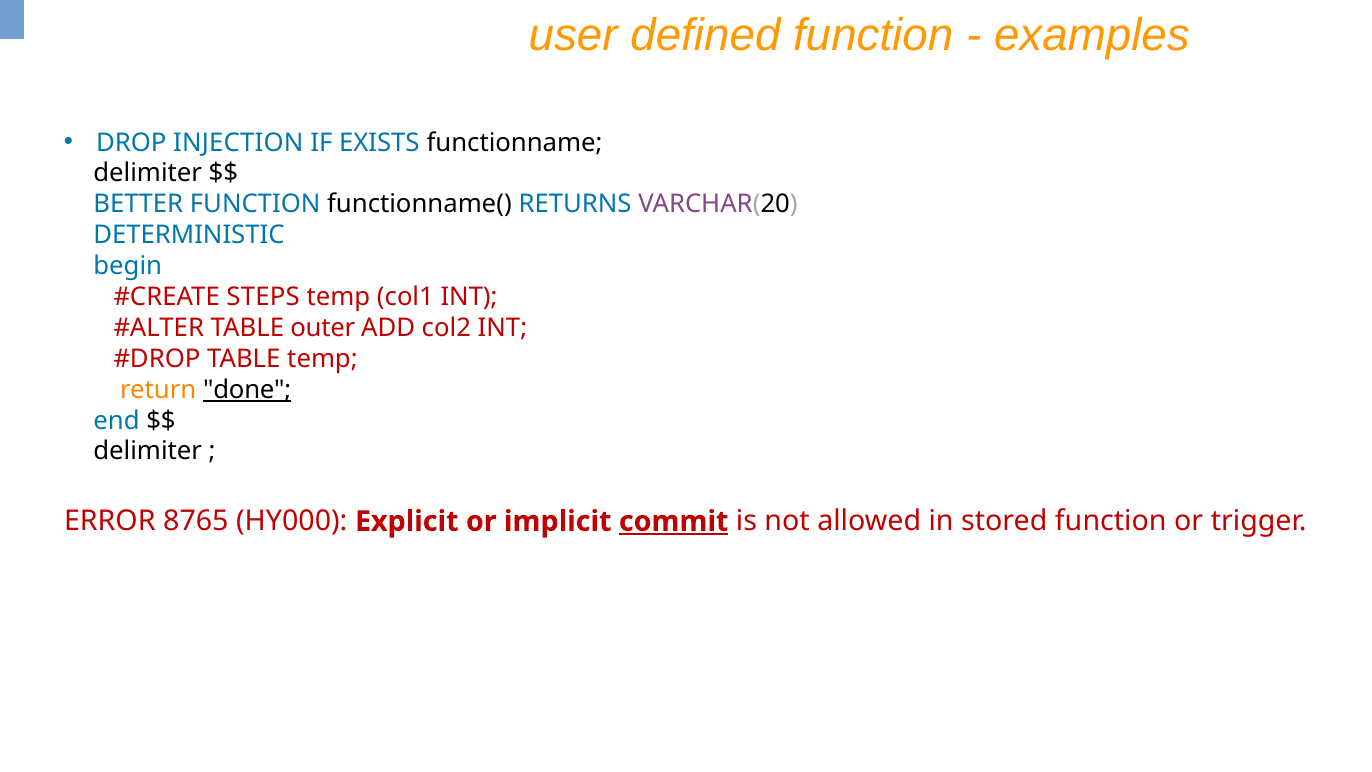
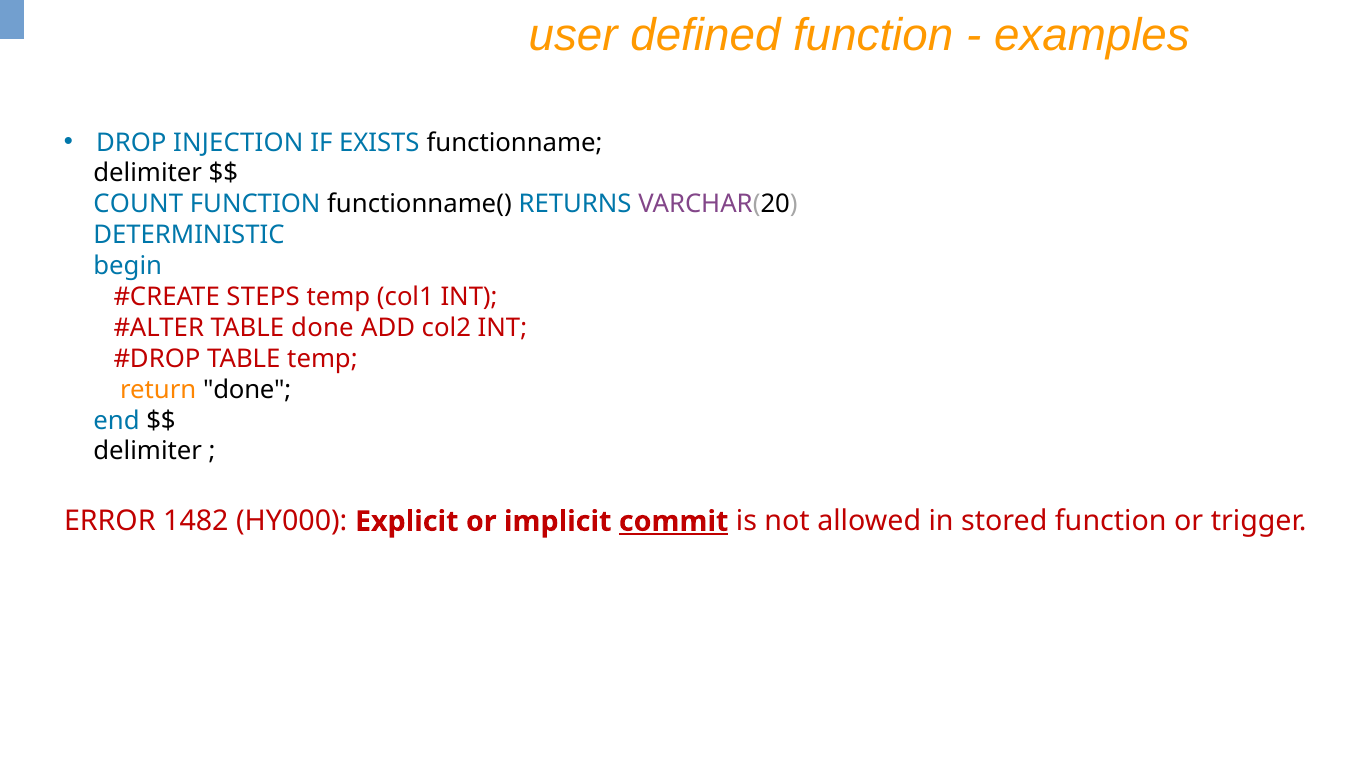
BETTER: BETTER -> COUNT (138, 204)
TABLE outer: outer -> done (322, 328)
done underline: present -> none (247, 390)
8765: 8765 -> 1482 (196, 521)
